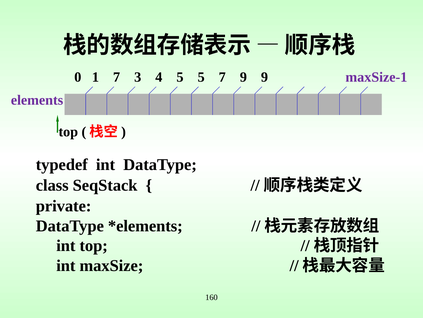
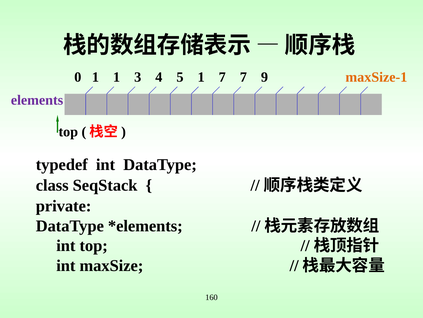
1 7: 7 -> 1 (117, 77)
5 5: 5 -> 1 (201, 77)
7 9: 9 -> 7 (243, 77)
maxSize-1 colour: purple -> orange (376, 77)
